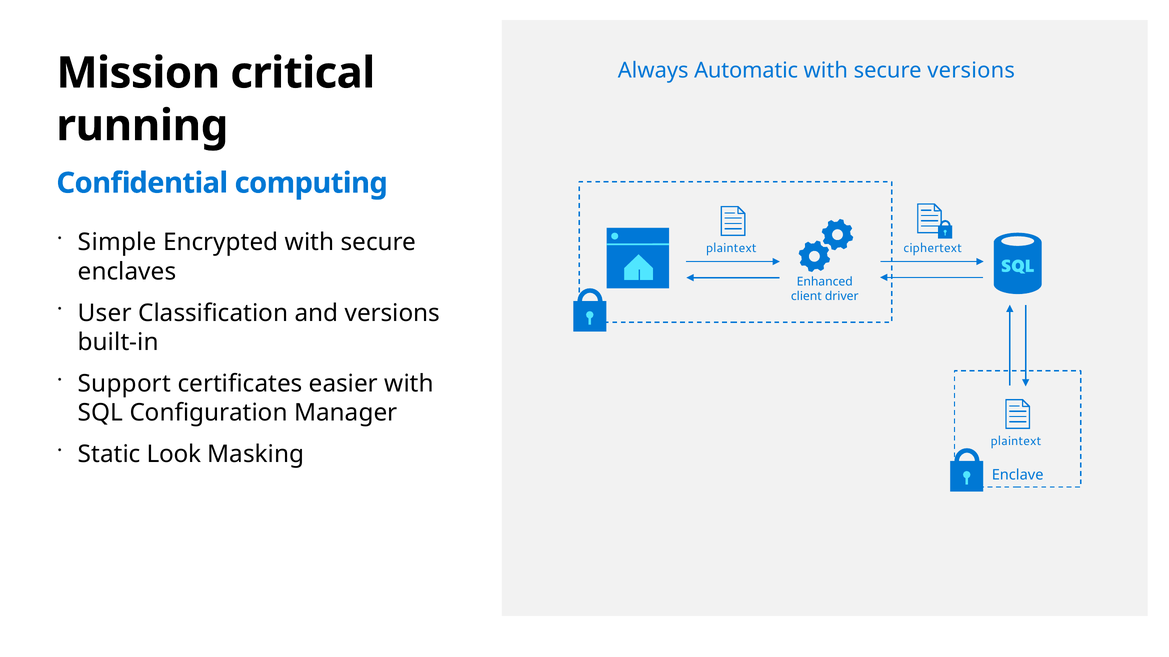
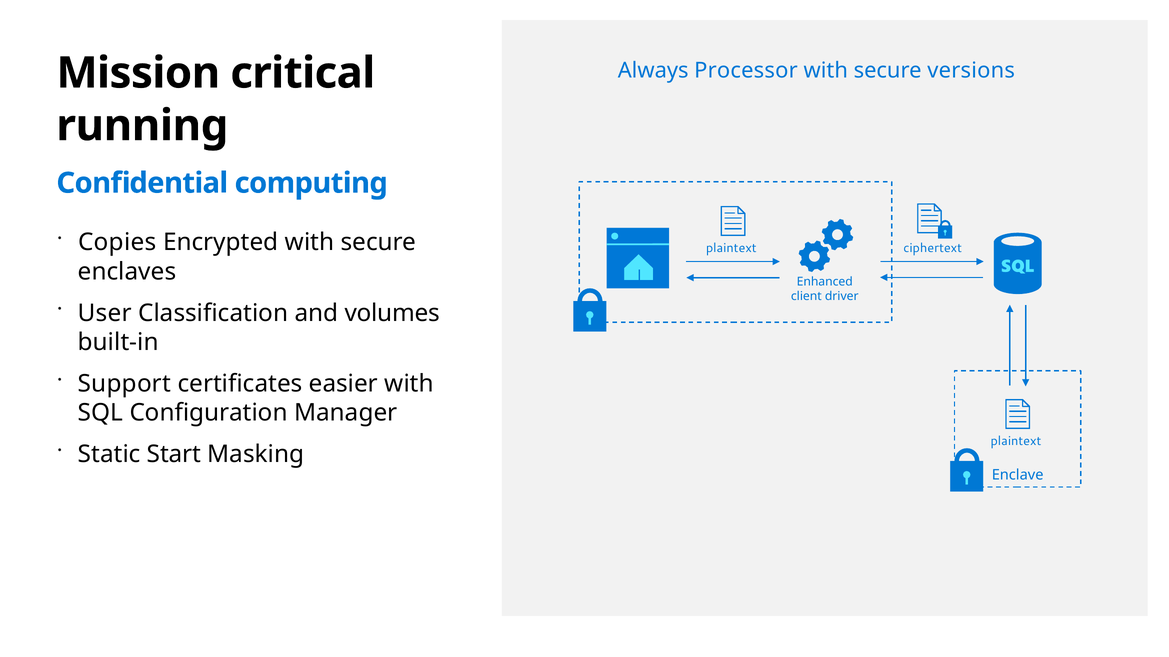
Automatic: Automatic -> Processor (746, 71)
Simple: Simple -> Copies (117, 243)
and versions: versions -> volumes (392, 313)
Look: Look -> Start (174, 455)
